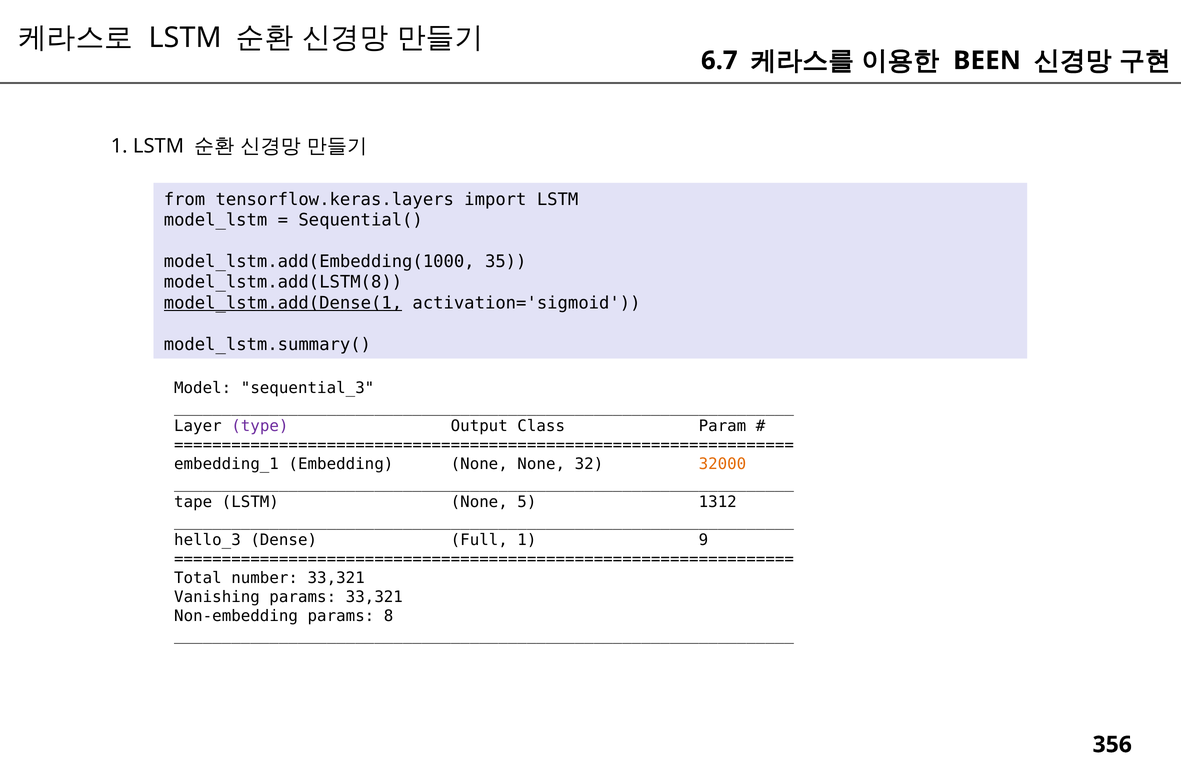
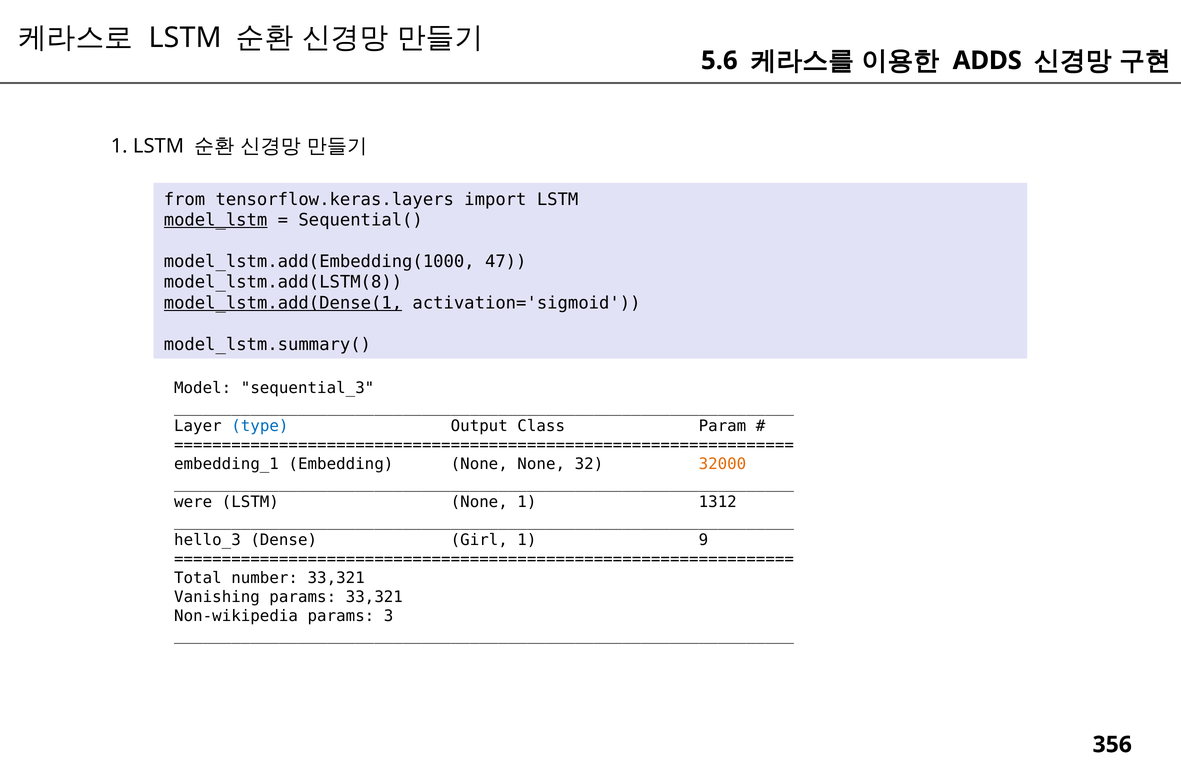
6.7: 6.7 -> 5.6 (719, 61)
BEEN: BEEN -> ADDS (987, 61)
model_lstm underline: none -> present (216, 220)
35: 35 -> 47 (506, 261)
type colour: purple -> blue (260, 426)
tape: tape -> were (193, 502)
None 5: 5 -> 1 (527, 502)
Full: Full -> Girl (479, 540)
Non-embedding: Non-embedding -> Non-wikipedia (236, 616)
8: 8 -> 3 (389, 616)
